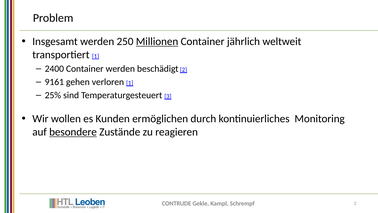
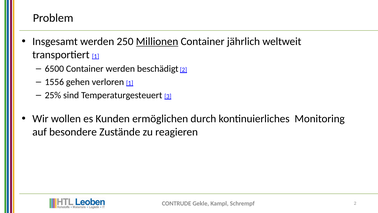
2400: 2400 -> 6500 (54, 69)
9161: 9161 -> 1556 (54, 82)
besondere underline: present -> none (73, 132)
